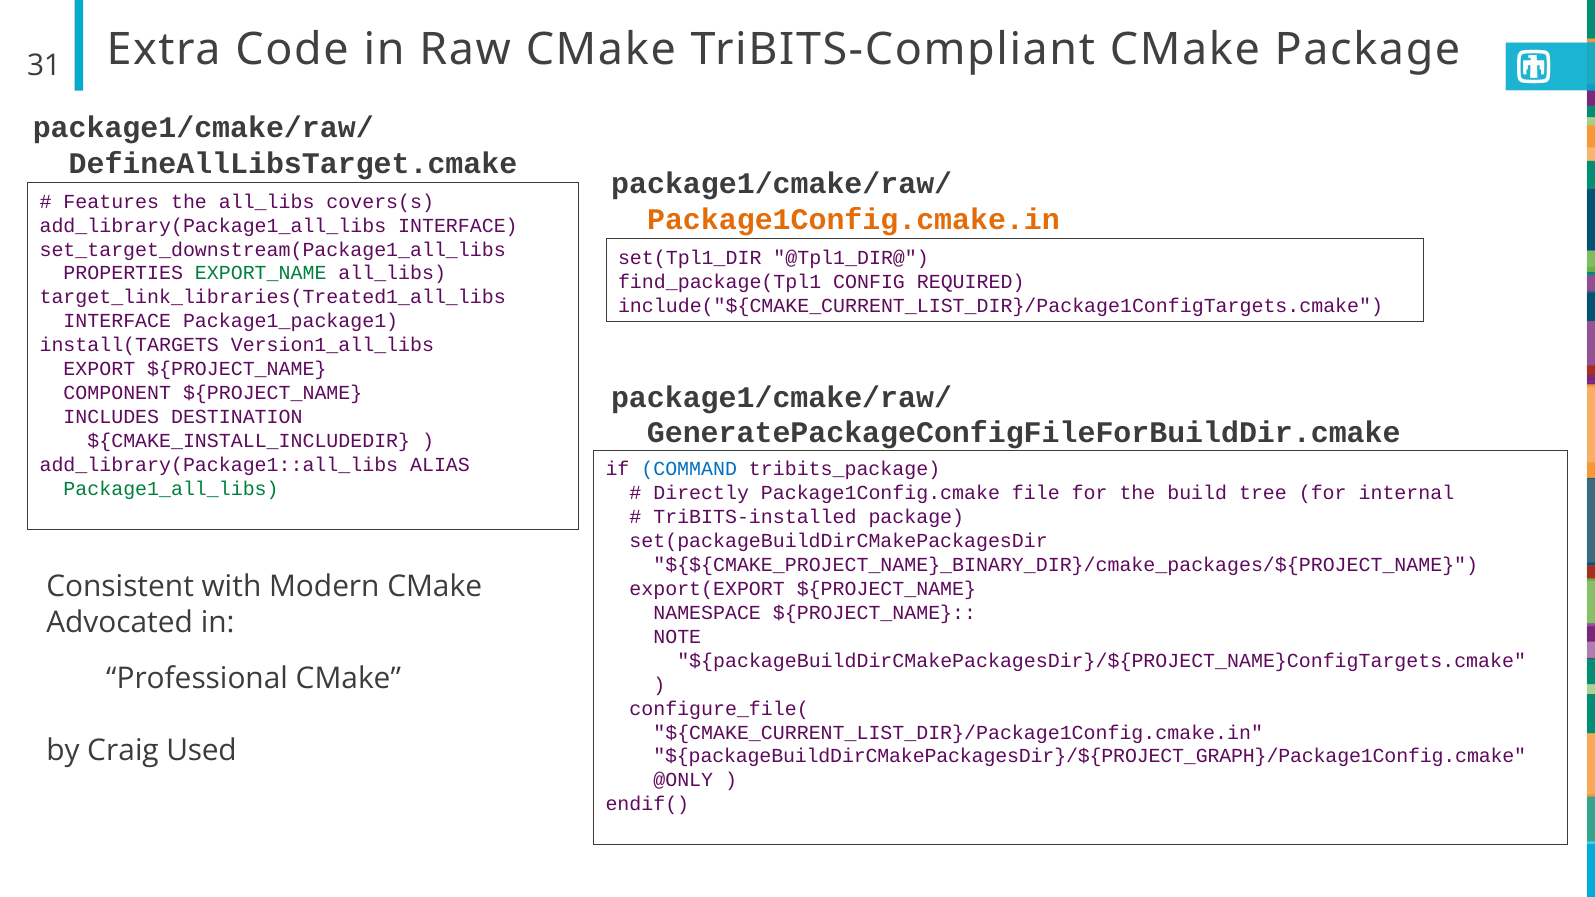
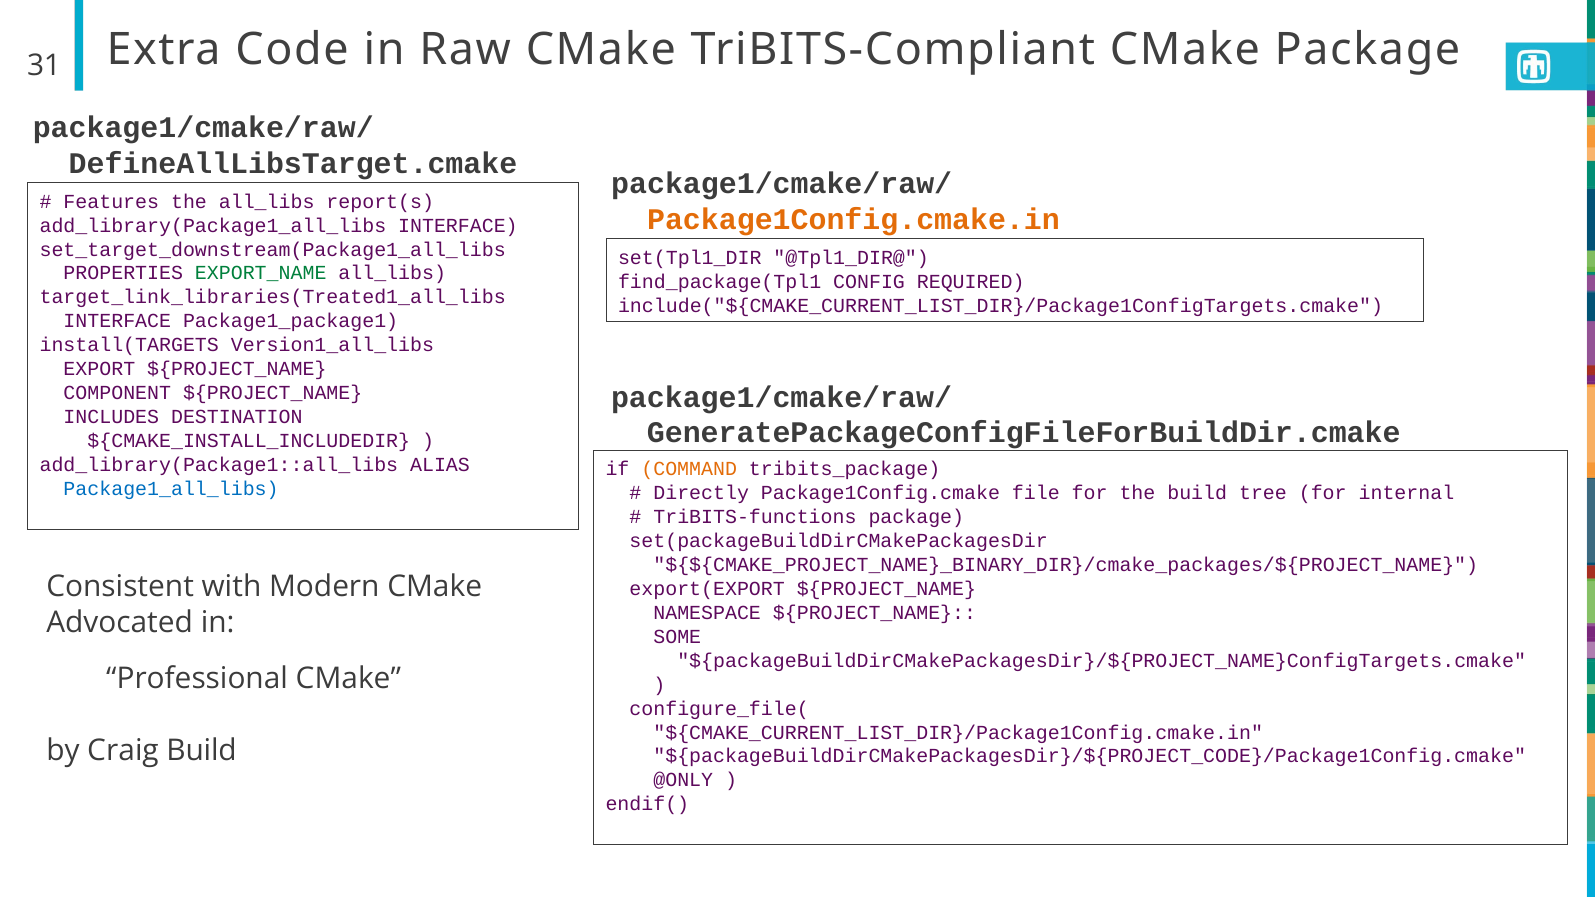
covers(s: covers(s -> report(s (380, 202)
COMMAND colour: blue -> orange (689, 469)
Package1_all_libs colour: green -> blue (171, 489)
TriBITS-installed: TriBITS-installed -> TriBITS-functions (755, 517)
NOTE: NOTE -> SOME (677, 637)
Craig Used: Used -> Build (202, 750)
${packageBuildDirCMakePackagesDir}/${PROJECT_GRAPH}/Package1Config.cmake: ${packageBuildDirCMakePackagesDir}/${PROJECT_GRAPH}/Package1Config.cmake -> ${packageBuildDirCMakePackagesDir}/${PROJECT_CODE}/Package1Config.cmake (1090, 757)
